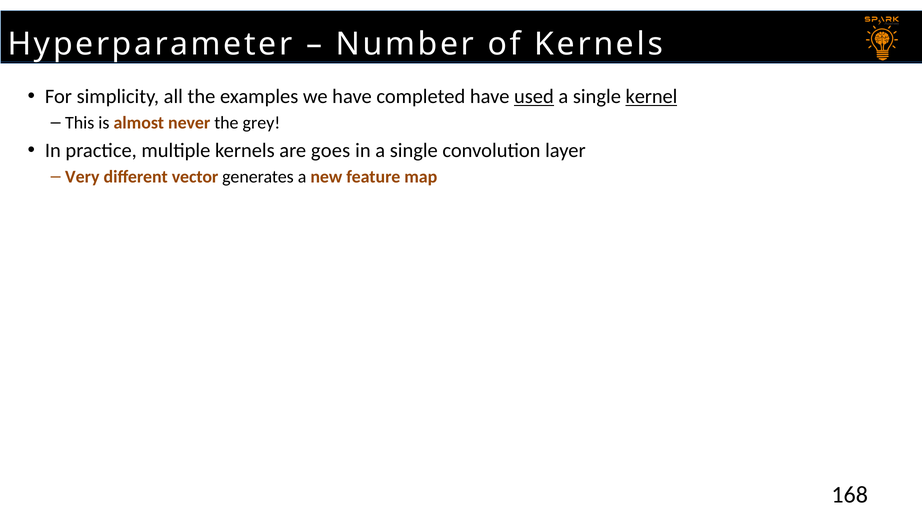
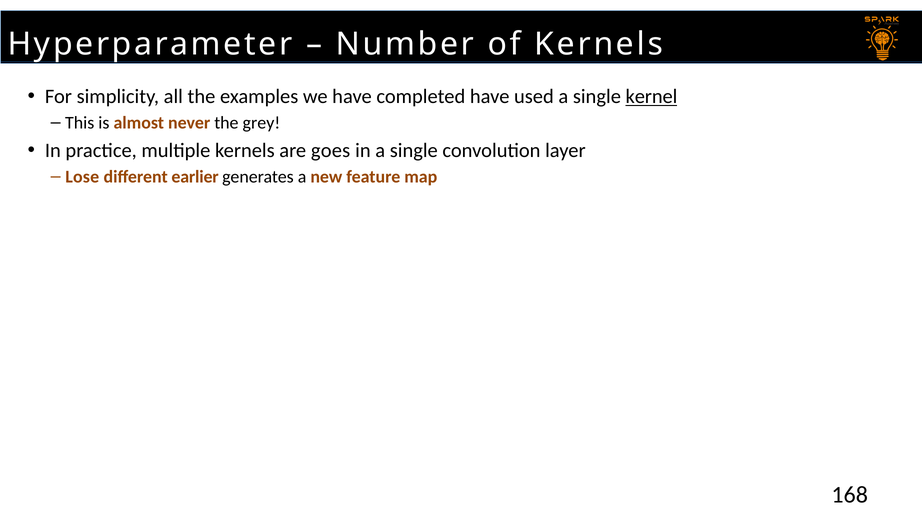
used underline: present -> none (534, 97)
Very: Very -> Lose (82, 177)
vector: vector -> earlier (195, 177)
